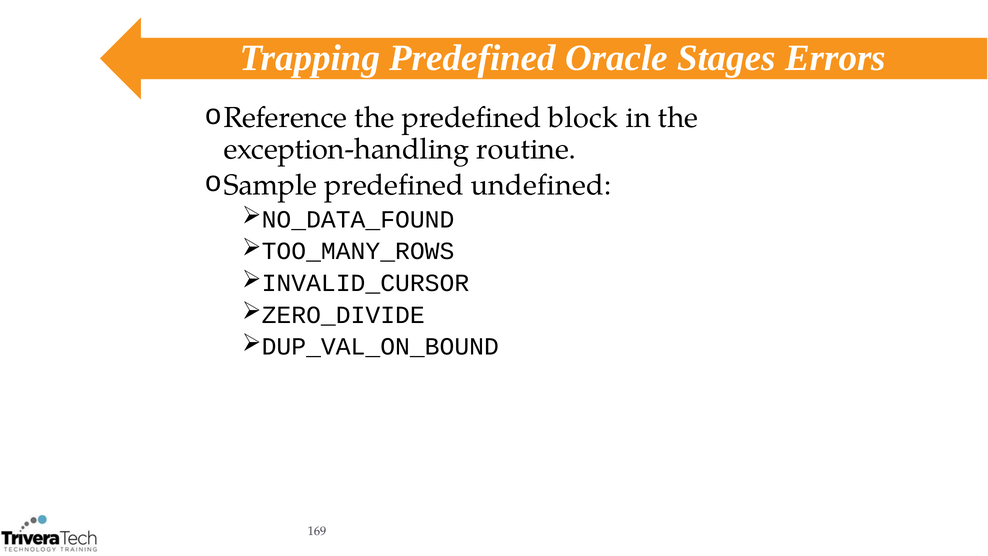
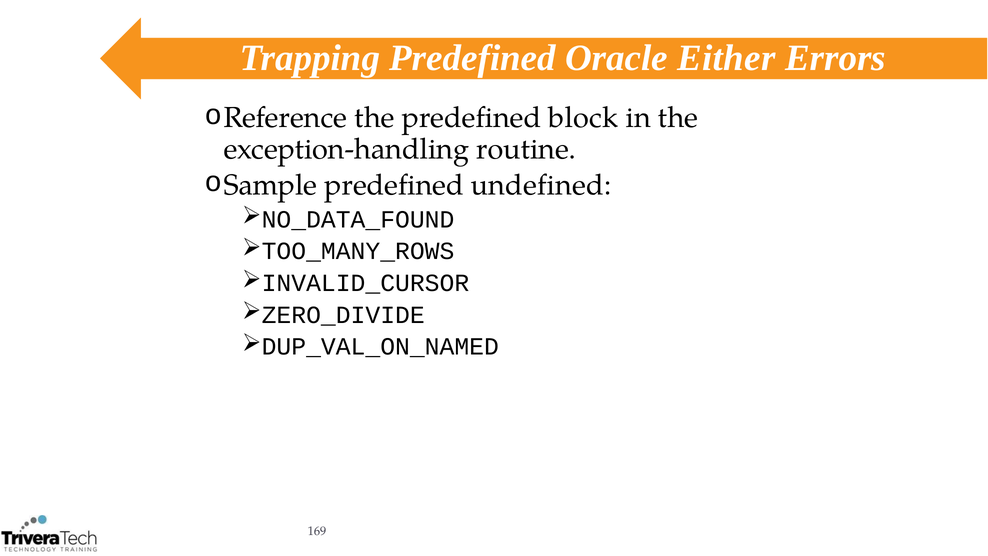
Stages: Stages -> Either (726, 58)
DUP_VAL_ON_BOUND: DUP_VAL_ON_BOUND -> DUP_VAL_ON_NAMED (380, 347)
